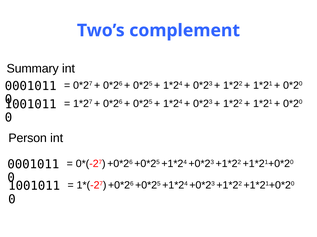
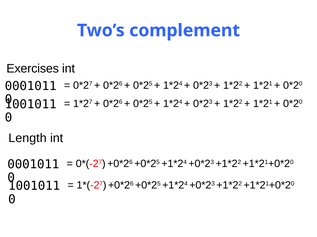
Summary: Summary -> Exercises (33, 69)
Person: Person -> Length (28, 139)
